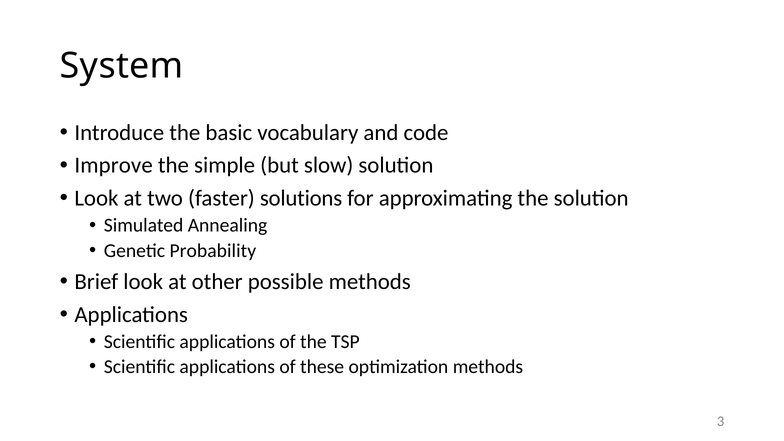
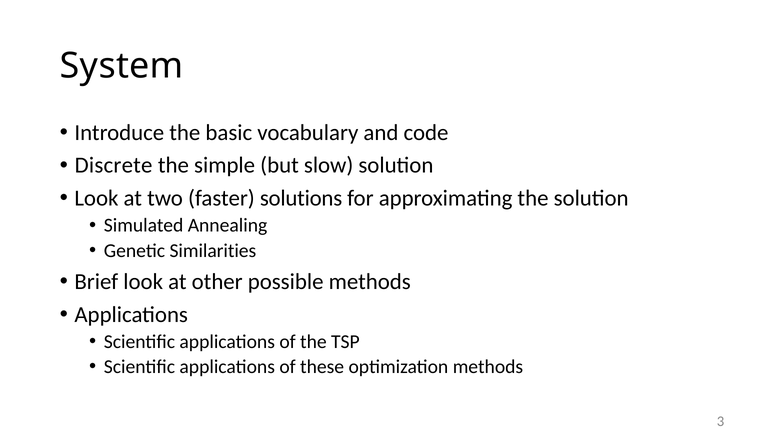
Improve: Improve -> Discrete (114, 165)
Probability: Probability -> Similarities (213, 251)
